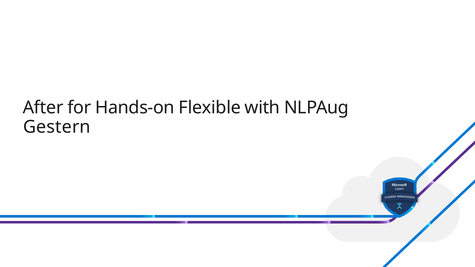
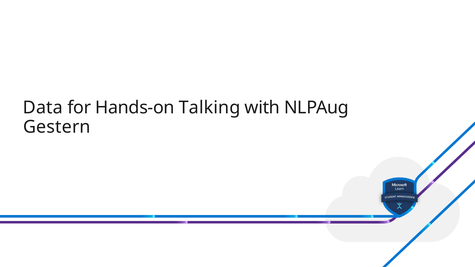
After: After -> Data (43, 108)
Flexible: Flexible -> Talking (210, 108)
